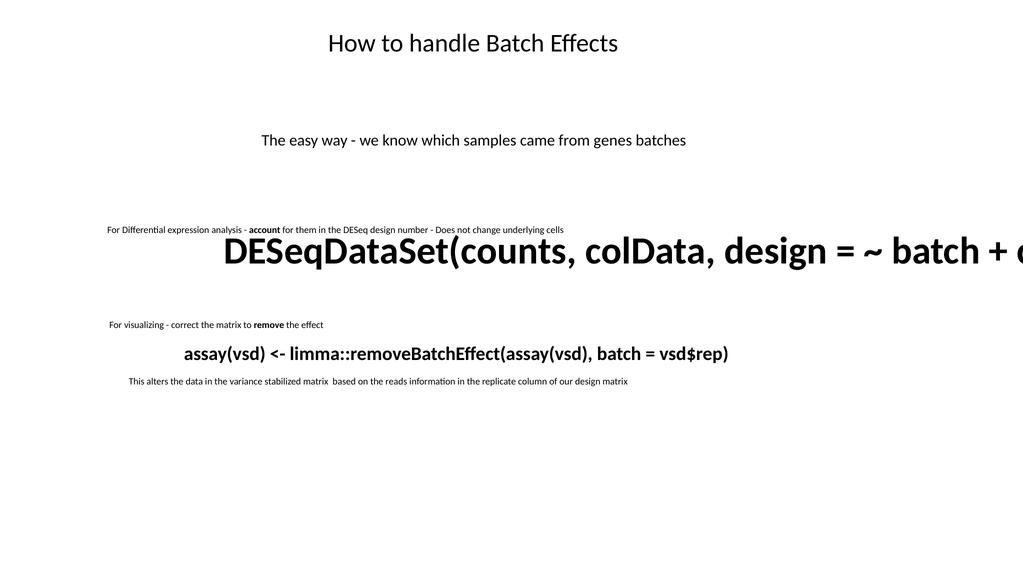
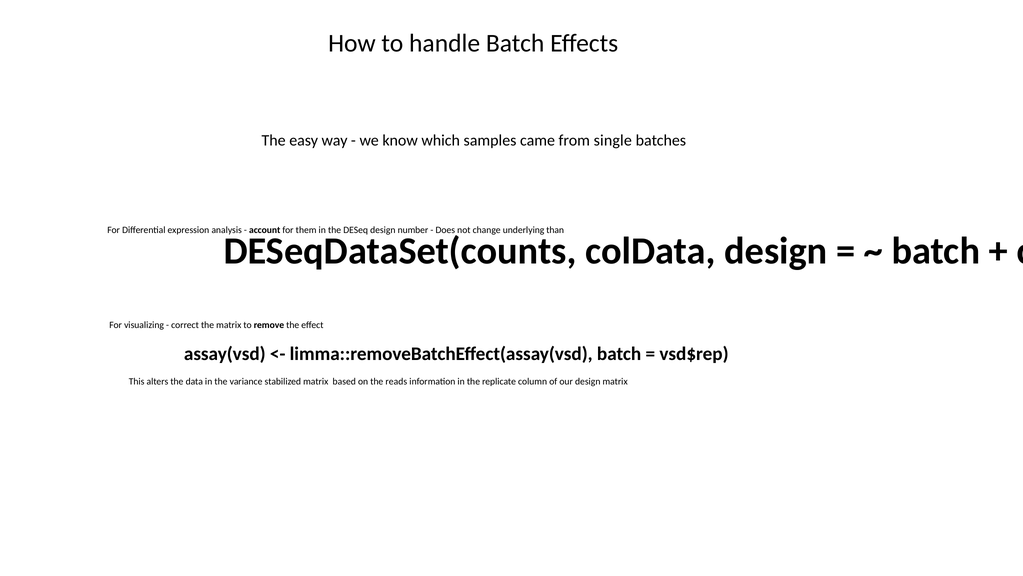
genes: genes -> single (613, 140)
cells: cells -> than (555, 230)
